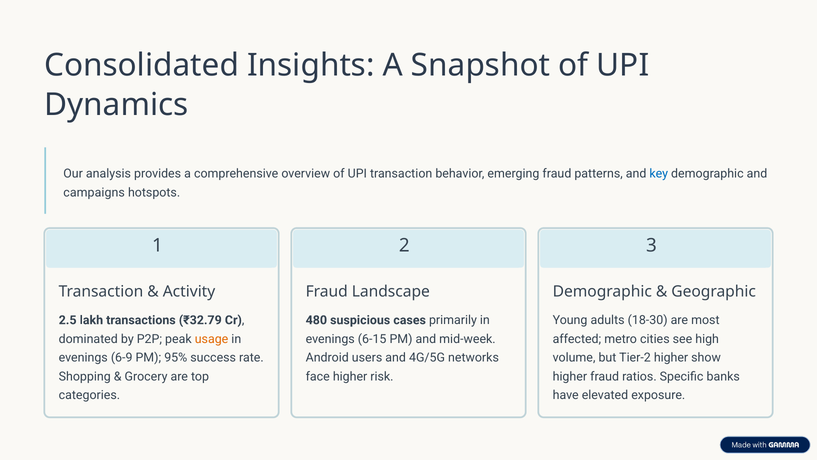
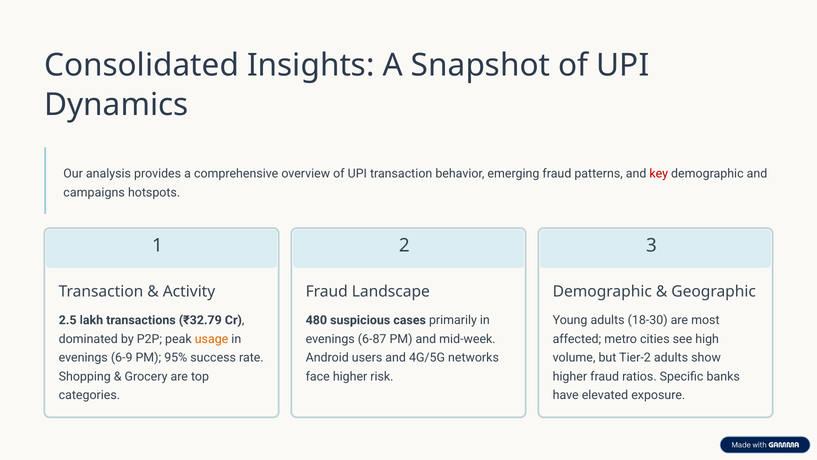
key colour: blue -> red (659, 174)
6-15: 6-15 -> 6-87 (372, 339)
Tier-2 higher: higher -> adults (671, 357)
